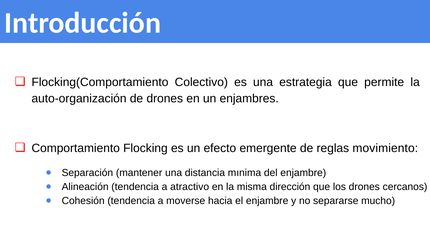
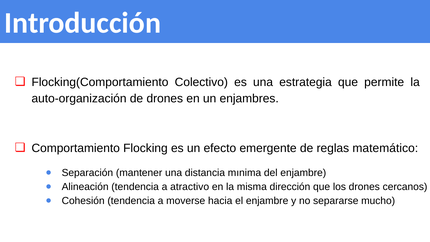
movimiento: movimiento -> matemático (385, 148)
